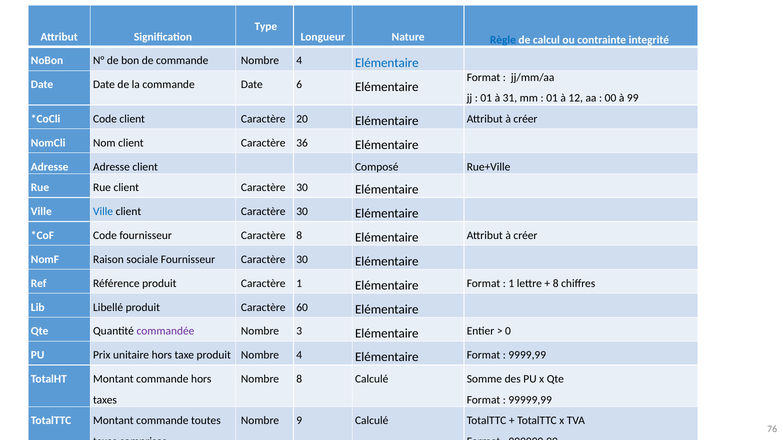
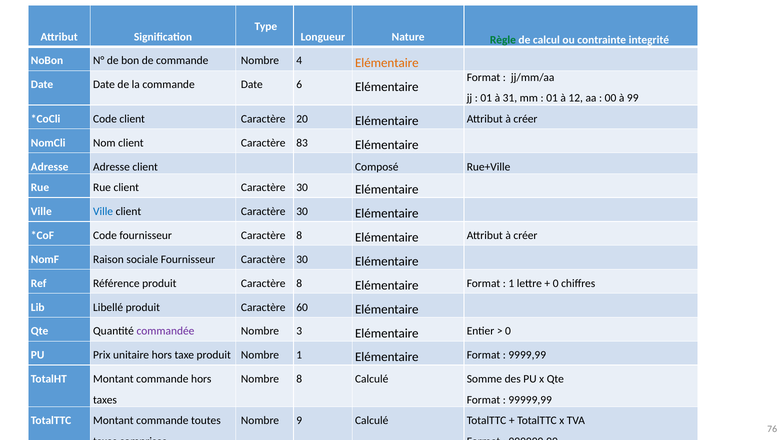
Règle colour: blue -> green (503, 40)
Elémentaire colour: blue -> orange (387, 63)
36: 36 -> 83 (302, 143)
produit Caractère 1: 1 -> 8 (299, 284)
8: 8 -> 0 (556, 284)
produit Nombre 4: 4 -> 1 (299, 355)
